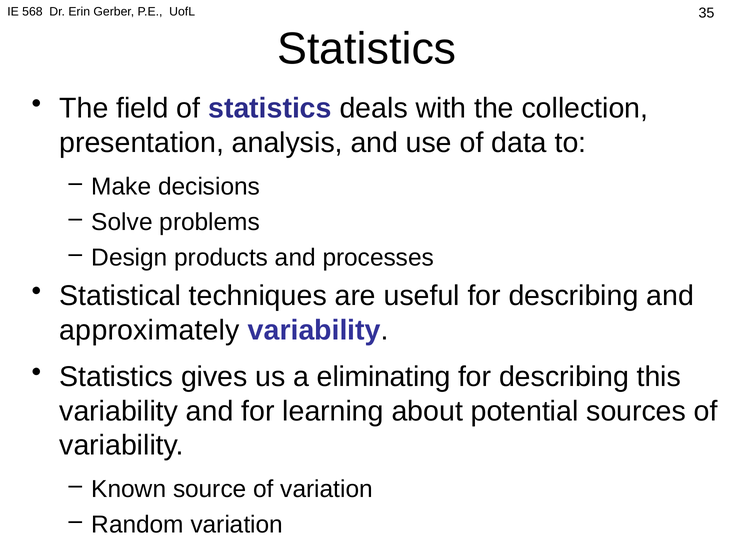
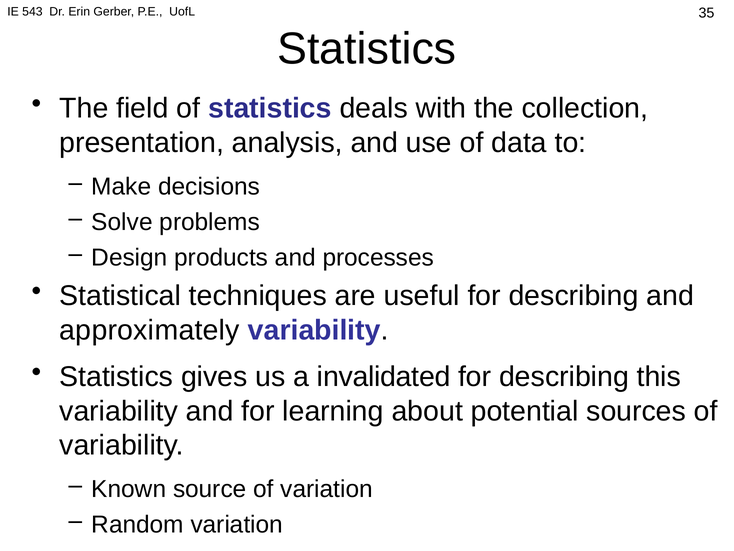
568: 568 -> 543 (32, 12)
eliminating: eliminating -> invalidated (384, 376)
